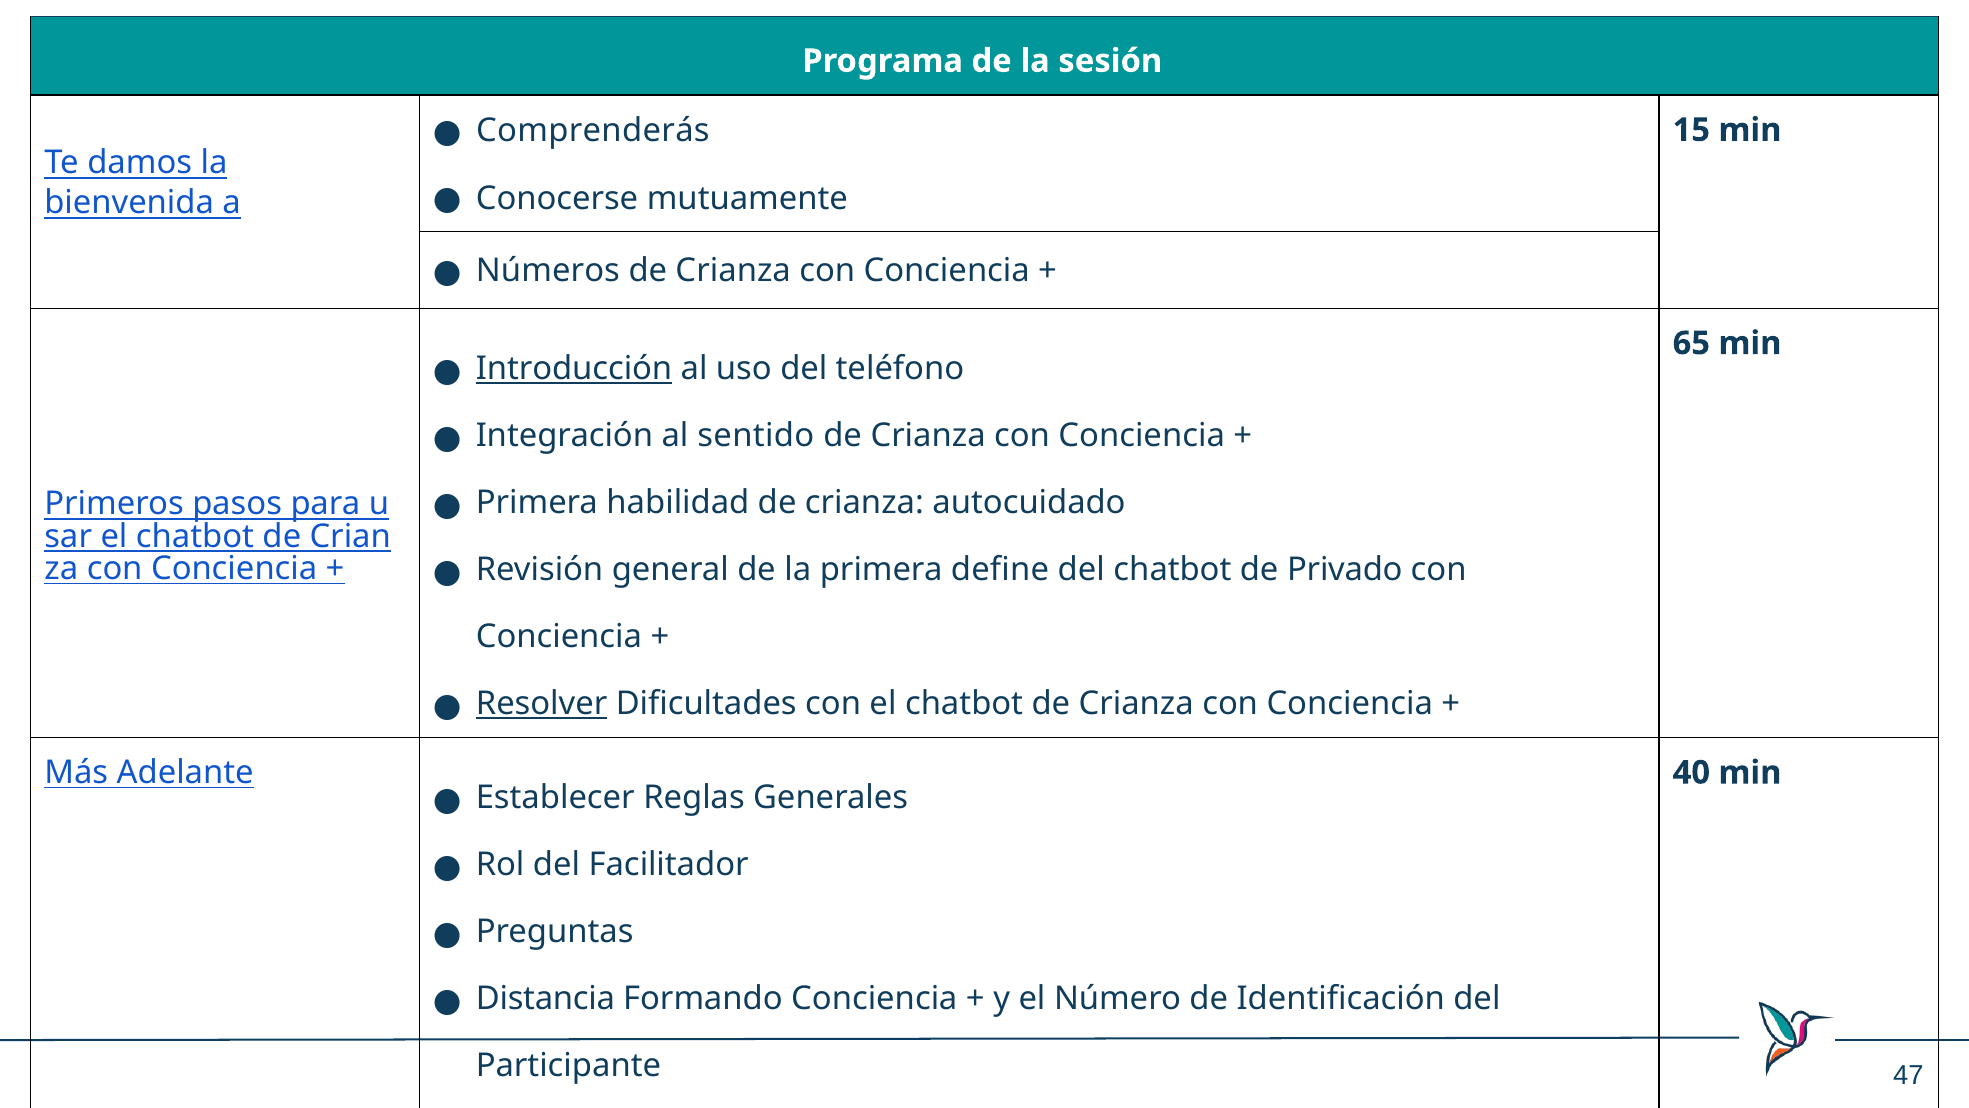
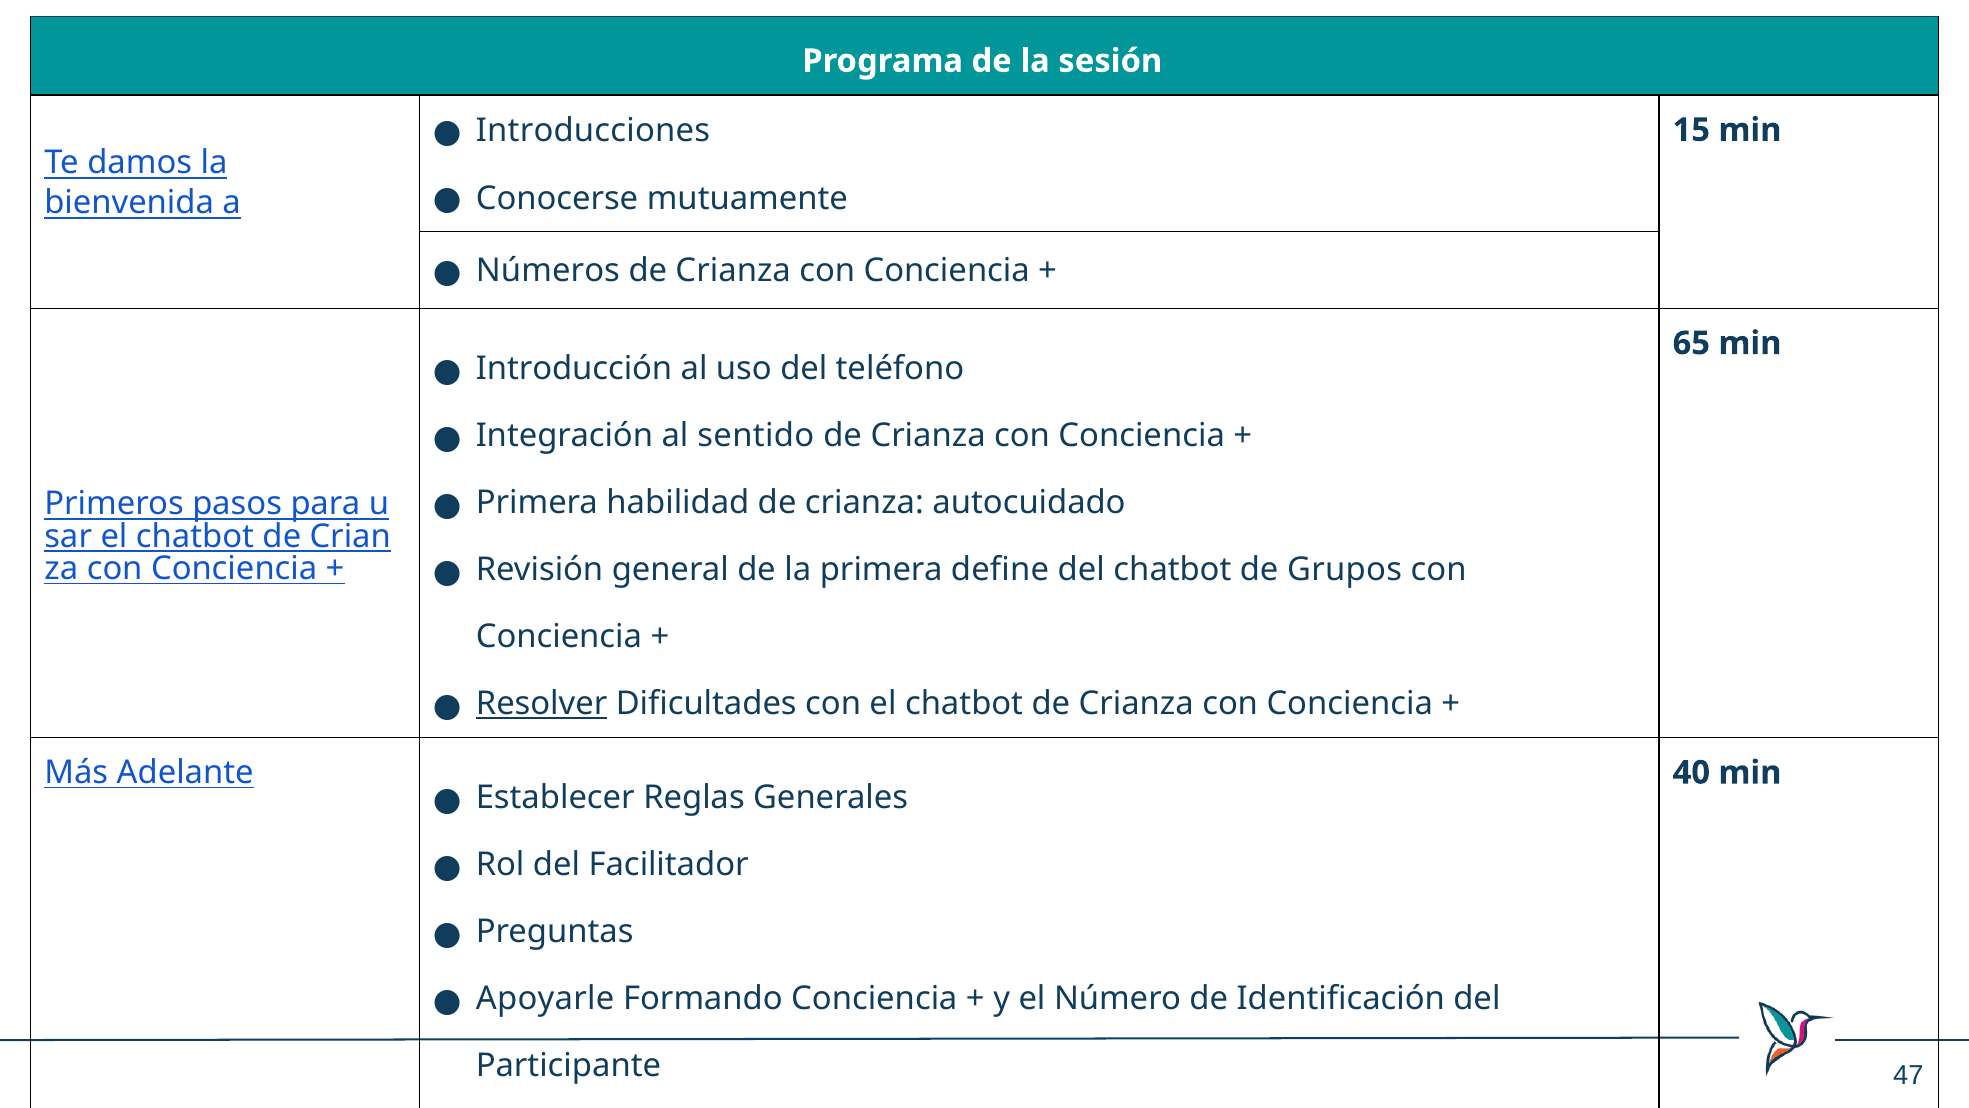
Comprenderás: Comprenderás -> Introducciones (593, 131)
Introducción underline: present -> none (574, 368)
Privado: Privado -> Grupos (1345, 569)
Distancia: Distancia -> Apoyarle (545, 999)
